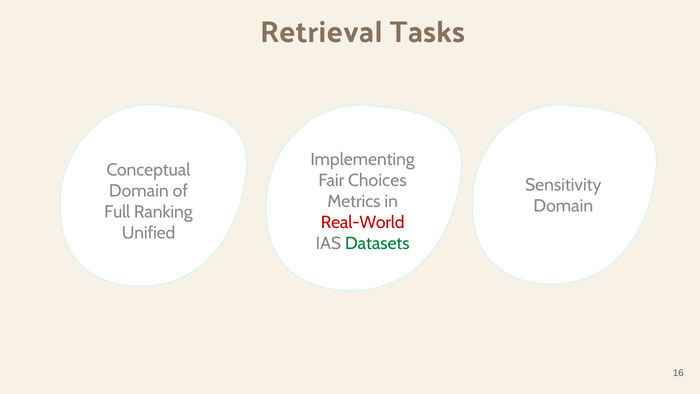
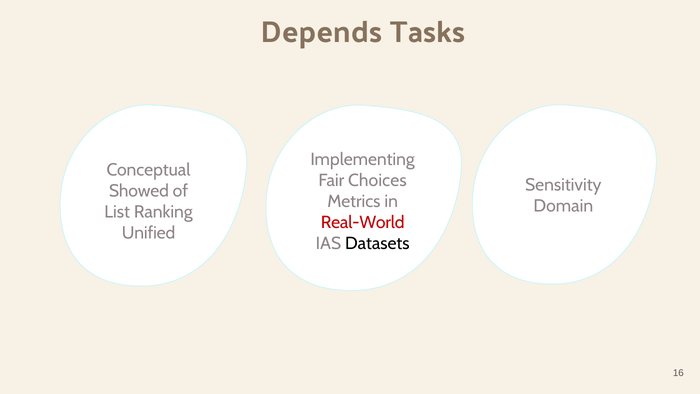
Retrieval: Retrieval -> Depends (322, 32)
Domain: Domain -> Showed (139, 191)
Full: Full -> List (117, 212)
Datasets colour: green -> black (377, 243)
